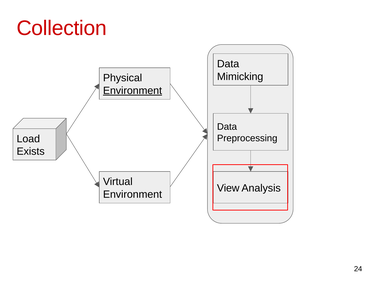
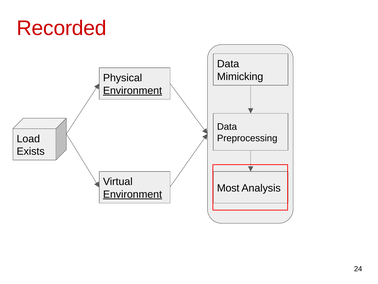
Collection: Collection -> Recorded (62, 28)
View: View -> Most (228, 188)
Environment underline: none -> present (133, 194)
